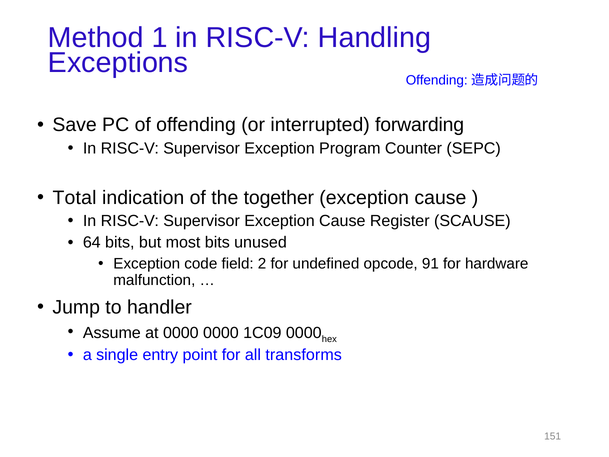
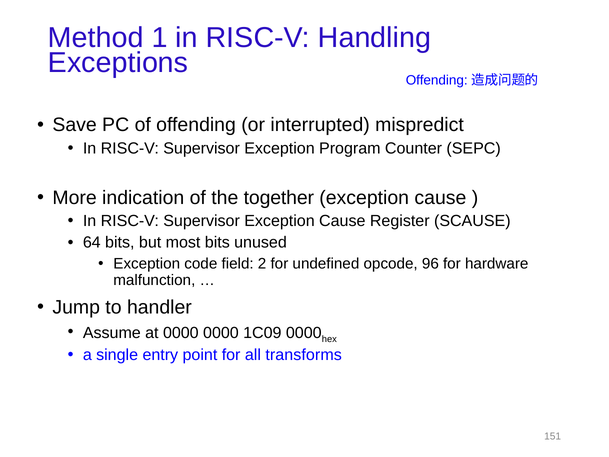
forwarding: forwarding -> mispredict (419, 125)
Total: Total -> More (75, 198)
91: 91 -> 96 (430, 264)
